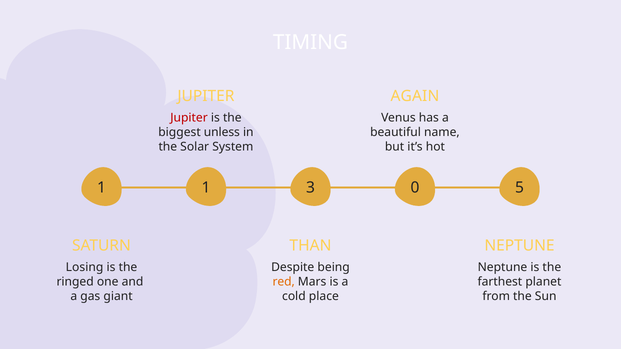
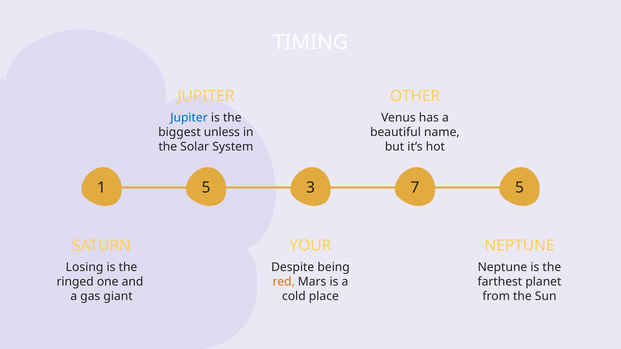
AGAIN: AGAIN -> OTHER (415, 96)
Jupiter colour: red -> blue (189, 118)
1 1: 1 -> 5 (206, 188)
0: 0 -> 7 (415, 188)
THAN: THAN -> YOUR (310, 246)
